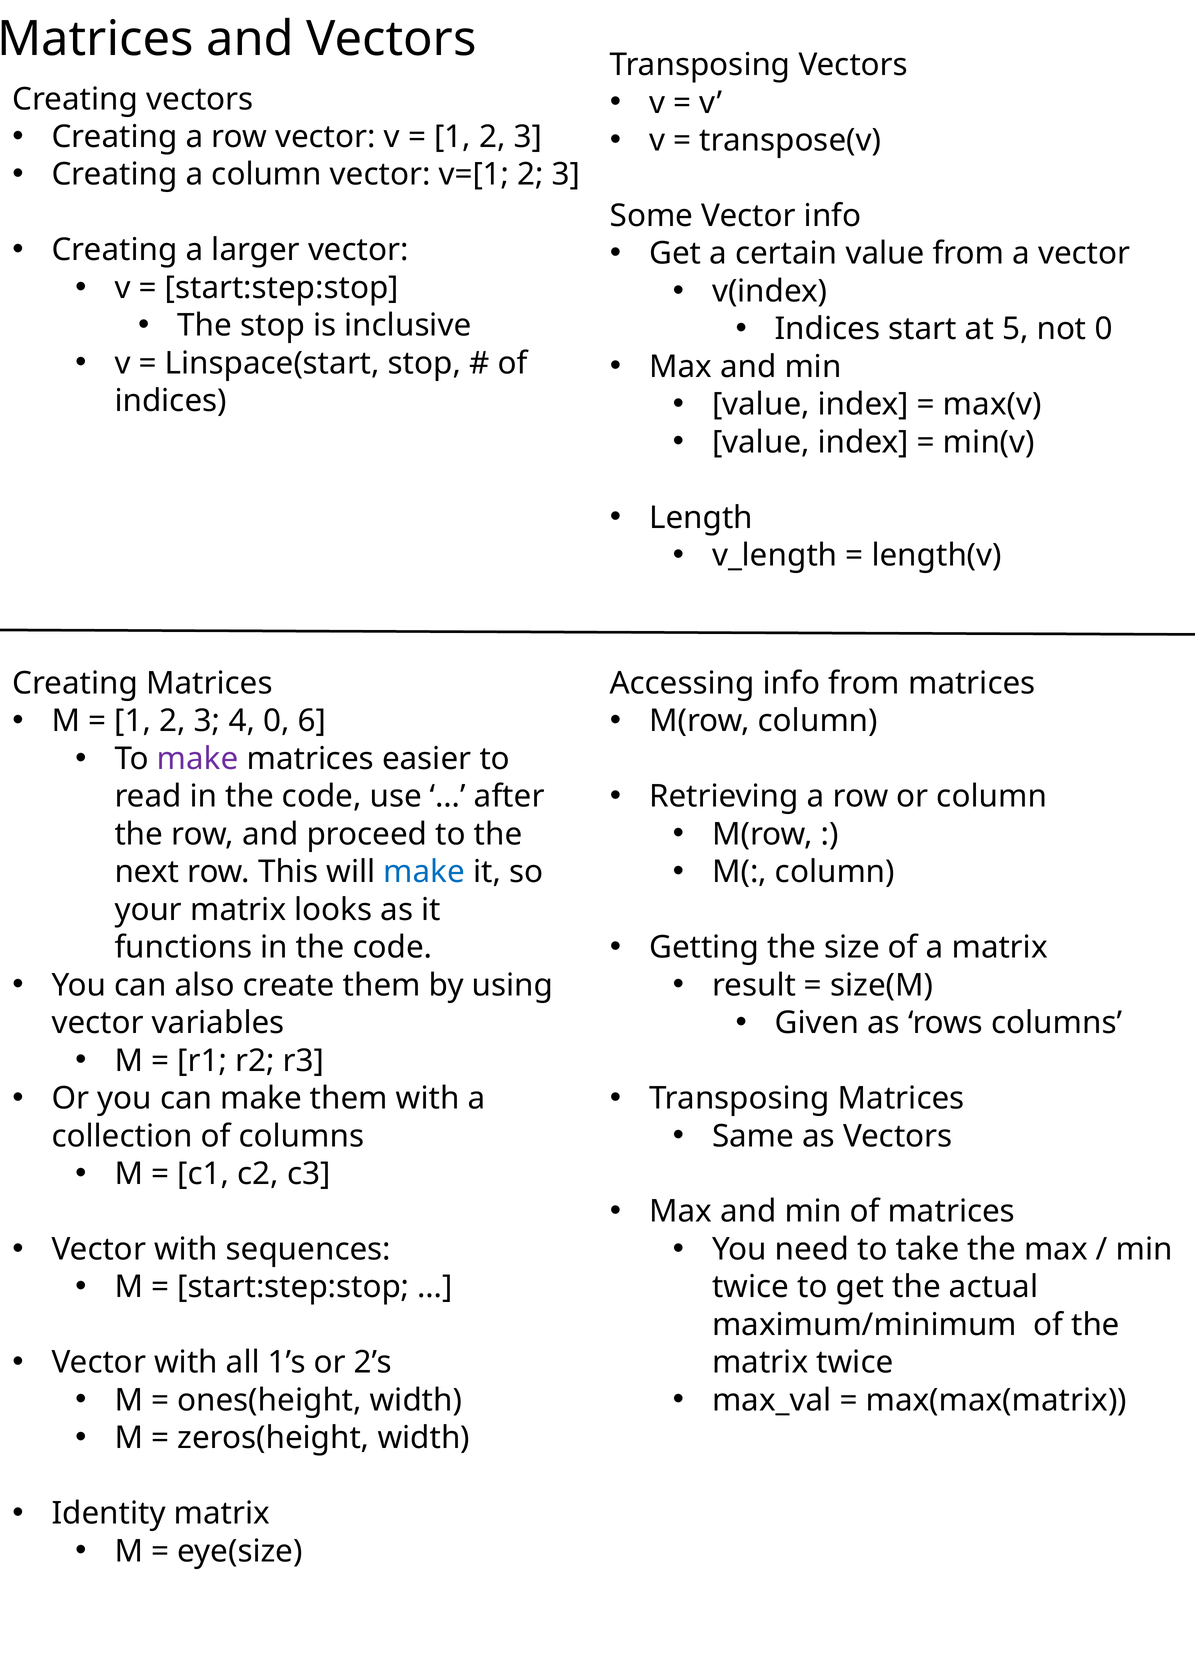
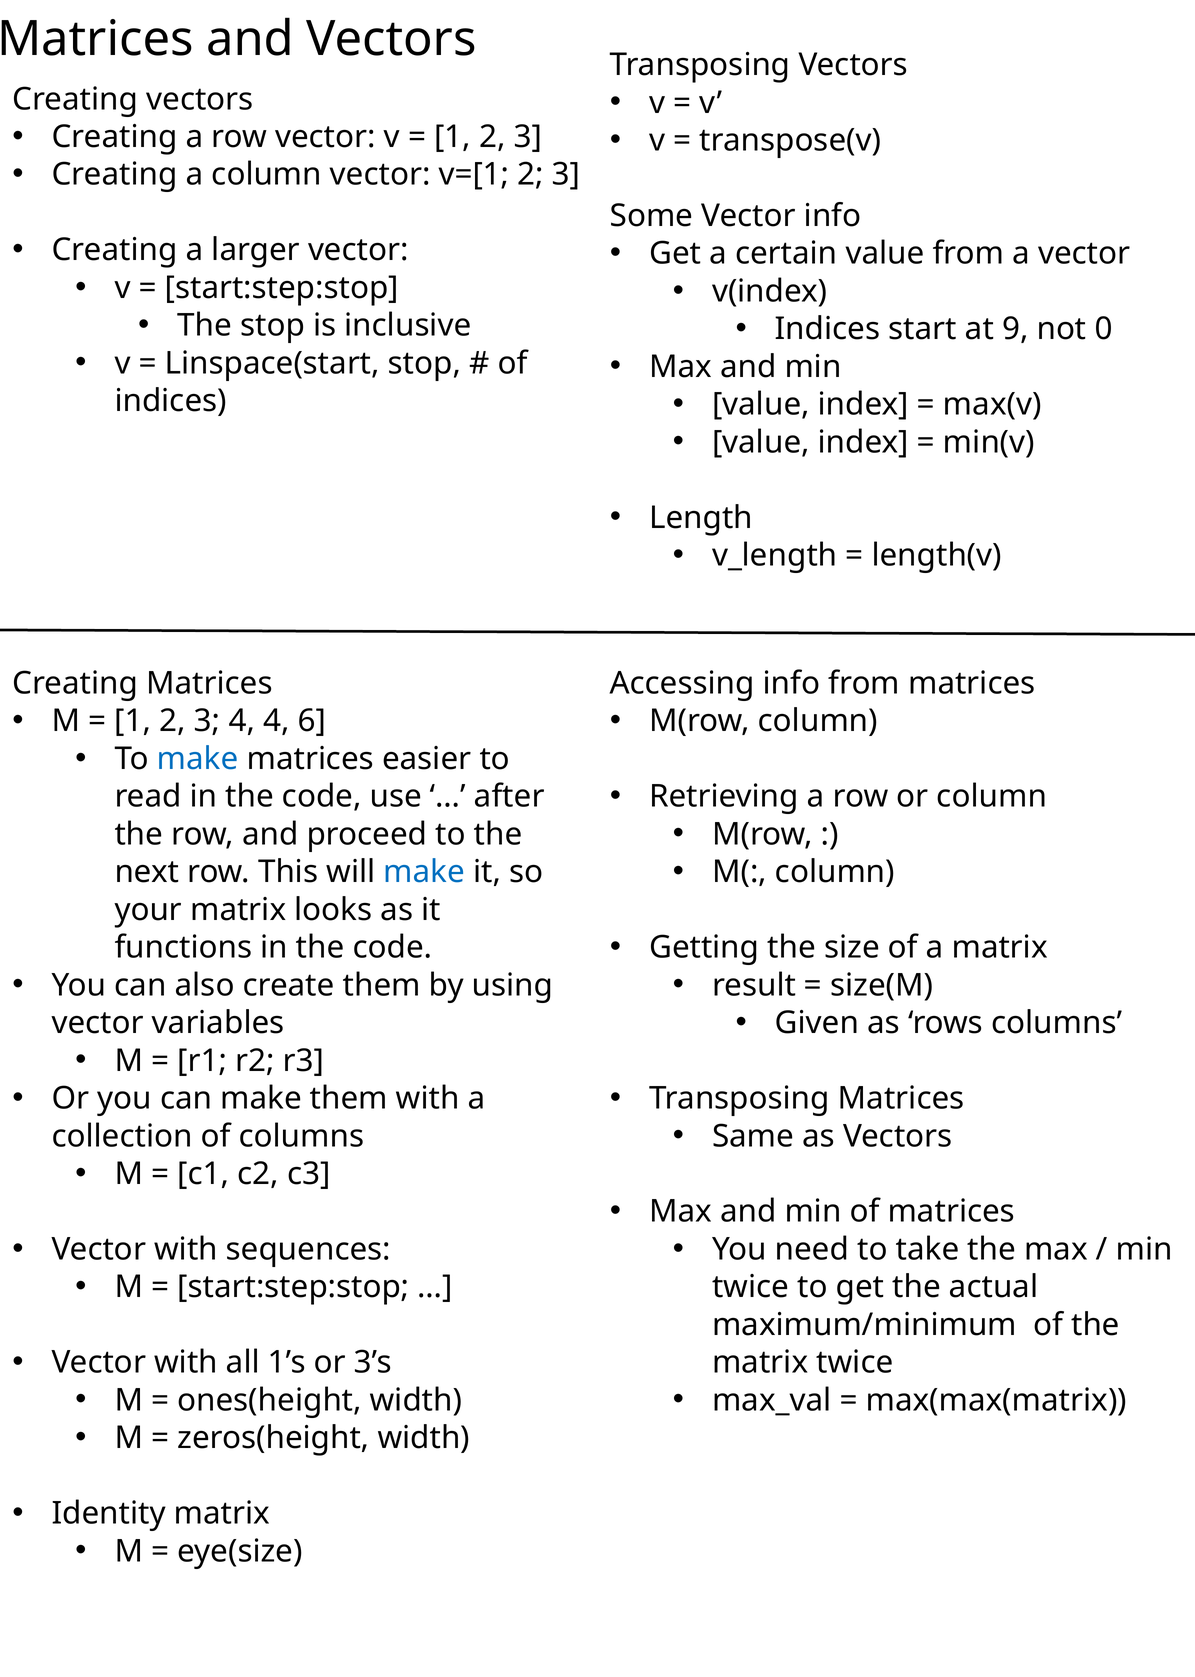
5: 5 -> 9 (1015, 329)
4 0: 0 -> 4 (276, 721)
make colour: purple -> blue (198, 759)
2’s: 2’s -> 3’s (373, 1363)
